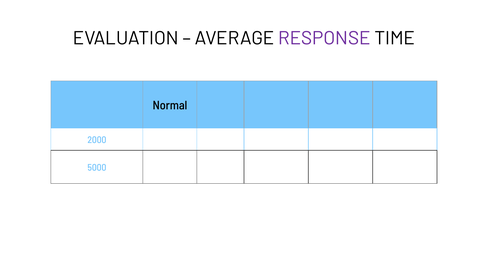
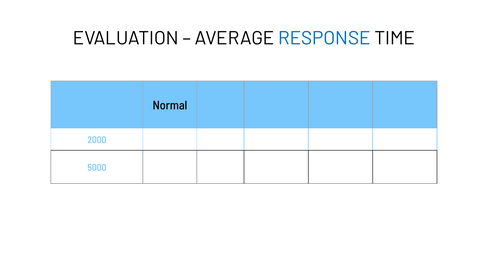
RESPONSE colour: purple -> blue (324, 38)
